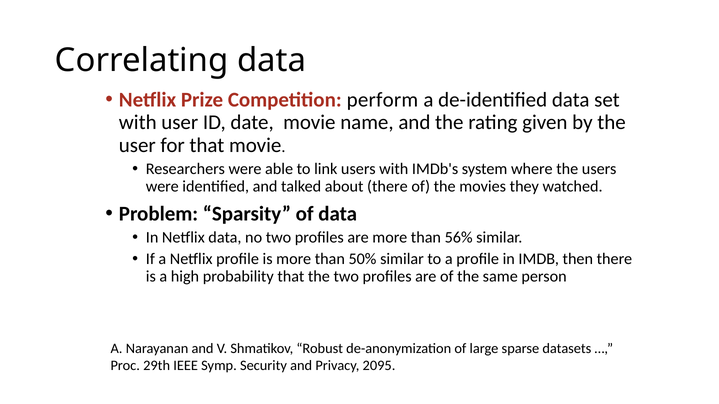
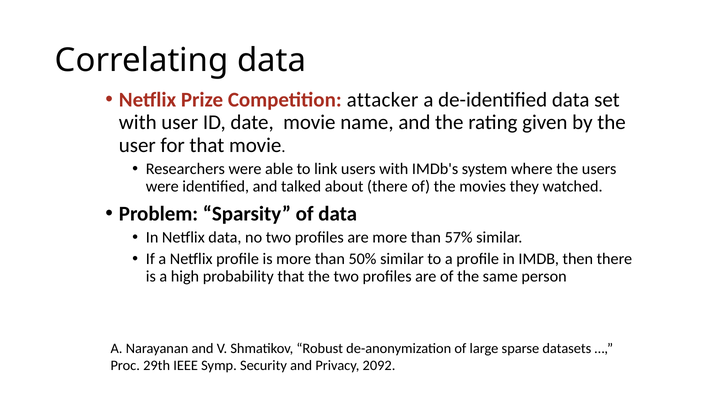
perform: perform -> attacker (382, 100)
56%: 56% -> 57% (459, 238)
2095: 2095 -> 2092 (379, 366)
